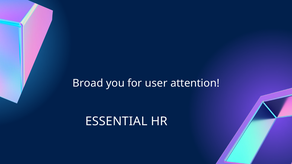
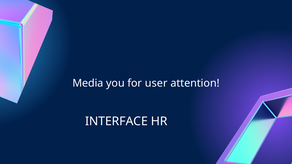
Broad: Broad -> Media (88, 83)
ESSENTIAL: ESSENTIAL -> INTERFACE (116, 121)
